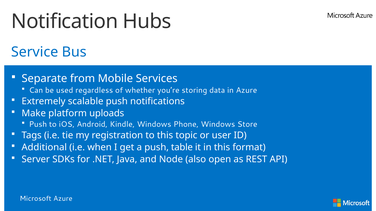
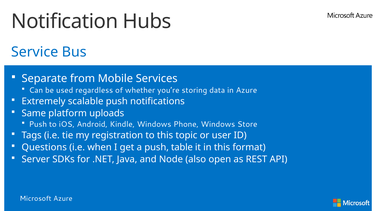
Make: Make -> Same (34, 114)
Additional: Additional -> Questions (44, 148)
